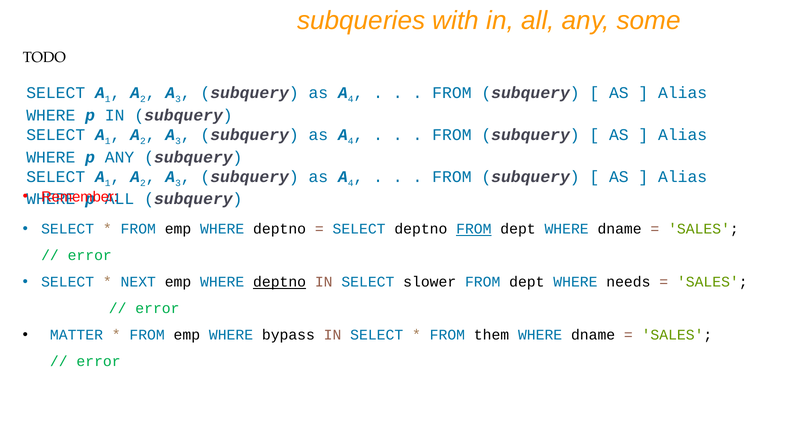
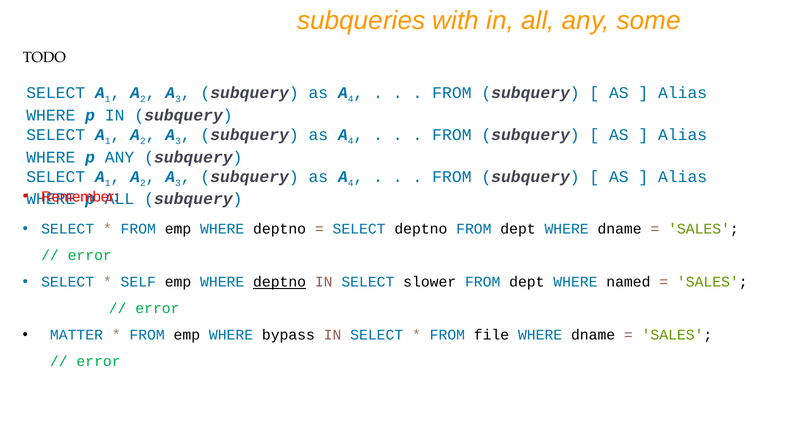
FROM underline: present -> none (474, 229)
NEXT: NEXT -> SELF (138, 282)
needs: needs -> named (628, 282)
them: them -> file (492, 335)
